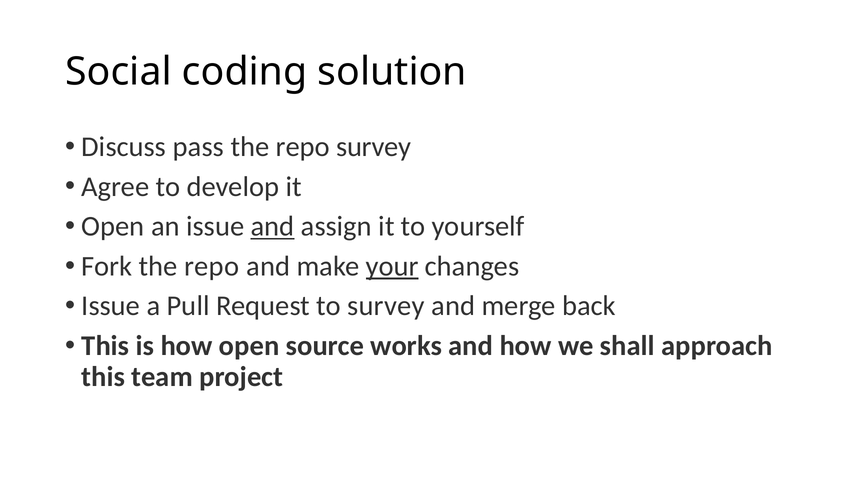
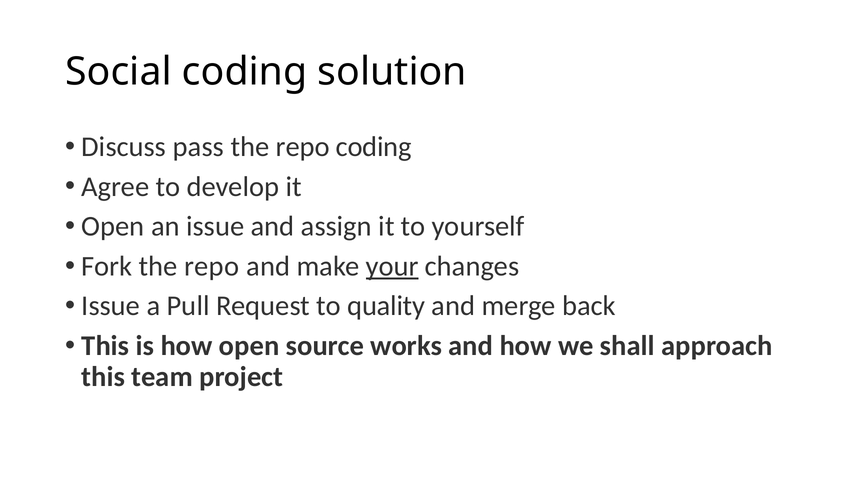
repo survey: survey -> coding (374, 147)
and underline: present -> none (273, 226)
to survey: survey -> quality (386, 306)
